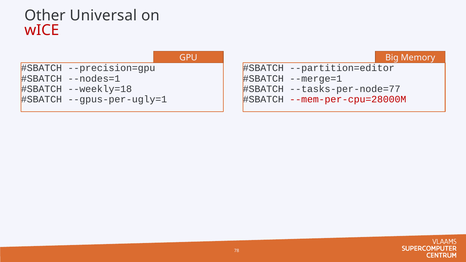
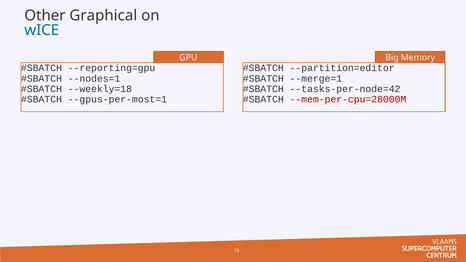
Universal: Universal -> Graphical (103, 16)
wICE colour: red -> blue (42, 30)
--precision=gpu: --precision=gpu -> --reporting=gpu (112, 68)
--tasks-per-node=77: --tasks-per-node=77 -> --tasks-per-node=42 (345, 89)
--gpus-per-ugly=1: --gpus-per-ugly=1 -> --gpus-per-most=1 (117, 99)
